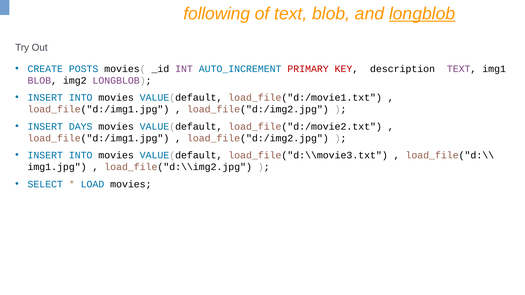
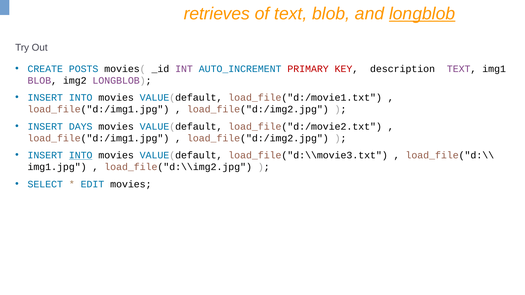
following: following -> retrieves (217, 14)
INTO underline: none -> present (81, 155)
LOAD: LOAD -> EDIT (92, 184)
